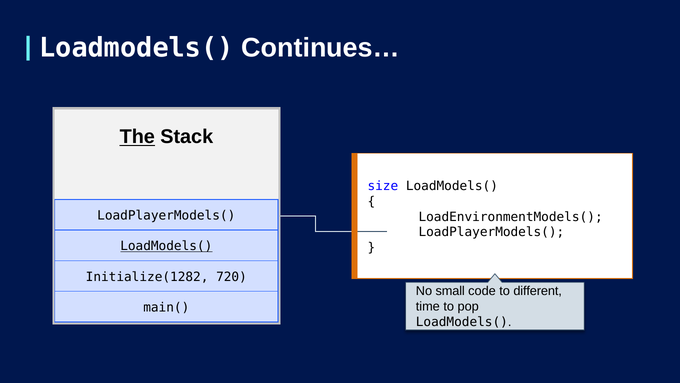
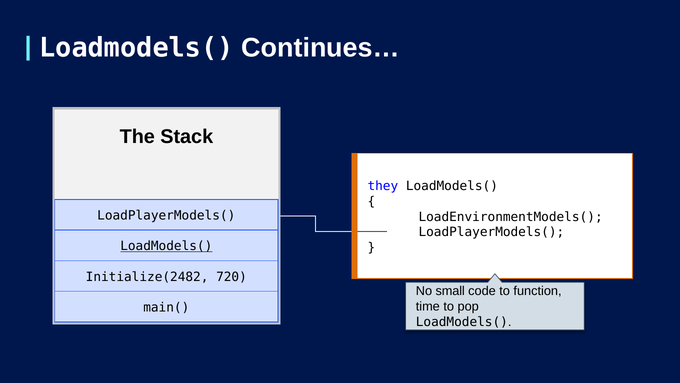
The underline: present -> none (137, 137)
size: size -> they (383, 186)
Initialize(1282: Initialize(1282 -> Initialize(2482 (147, 277)
different: different -> function (538, 291)
